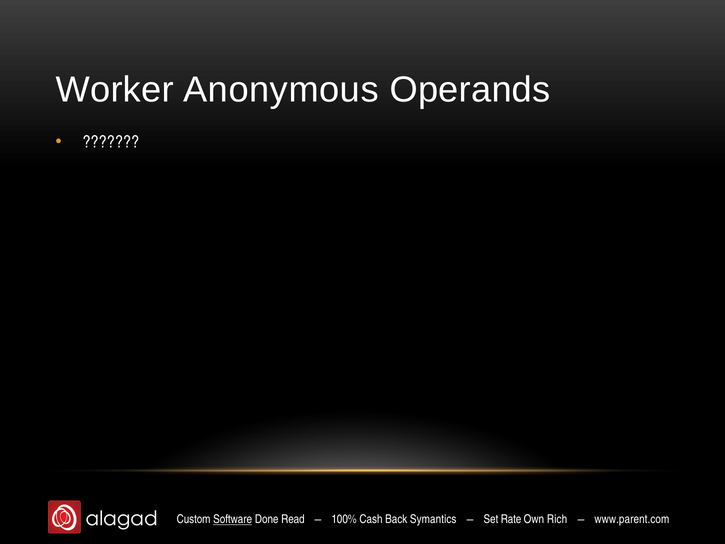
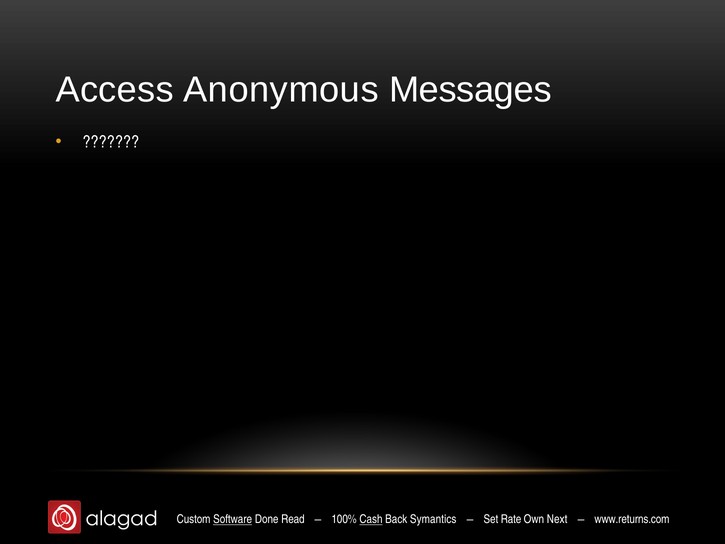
Worker: Worker -> Access (115, 90)
Operands: Operands -> Messages (470, 90)
Cash underline: none -> present (371, 519)
Rich: Rich -> Next (557, 519)
www.parent.com: www.parent.com -> www.returns.com (632, 519)
